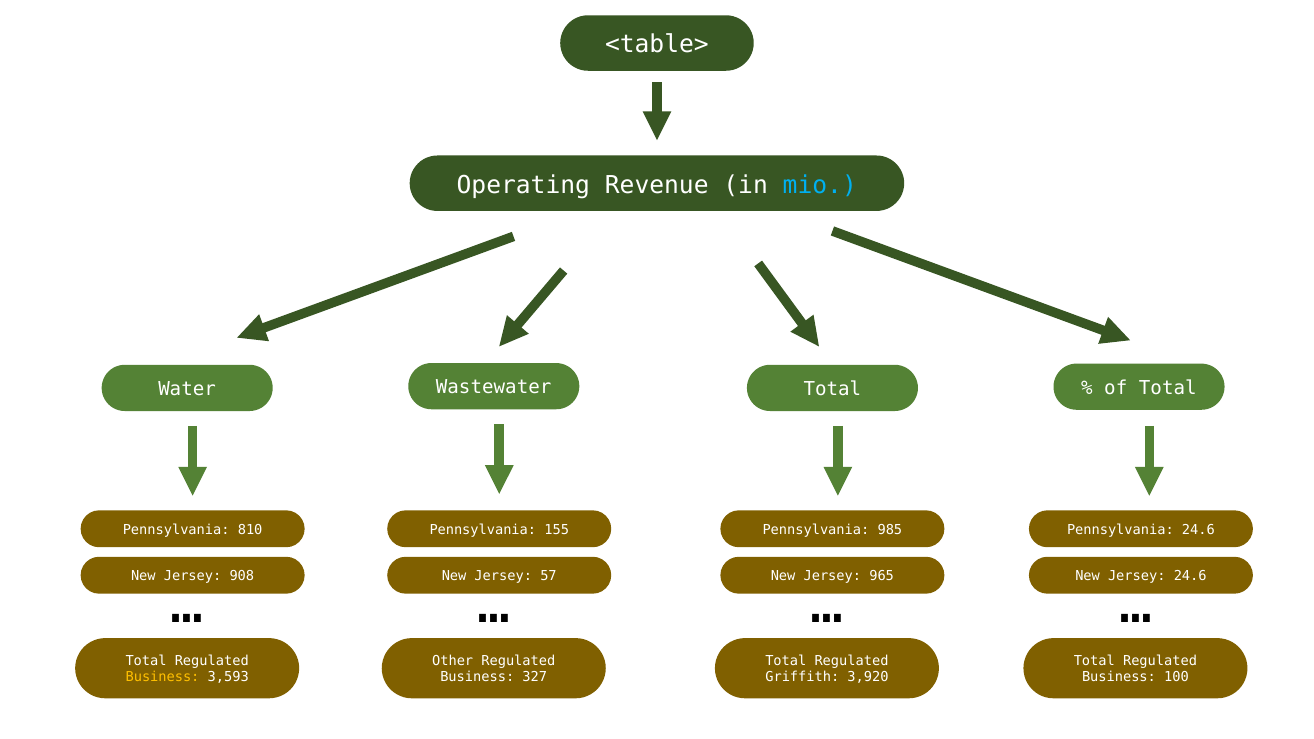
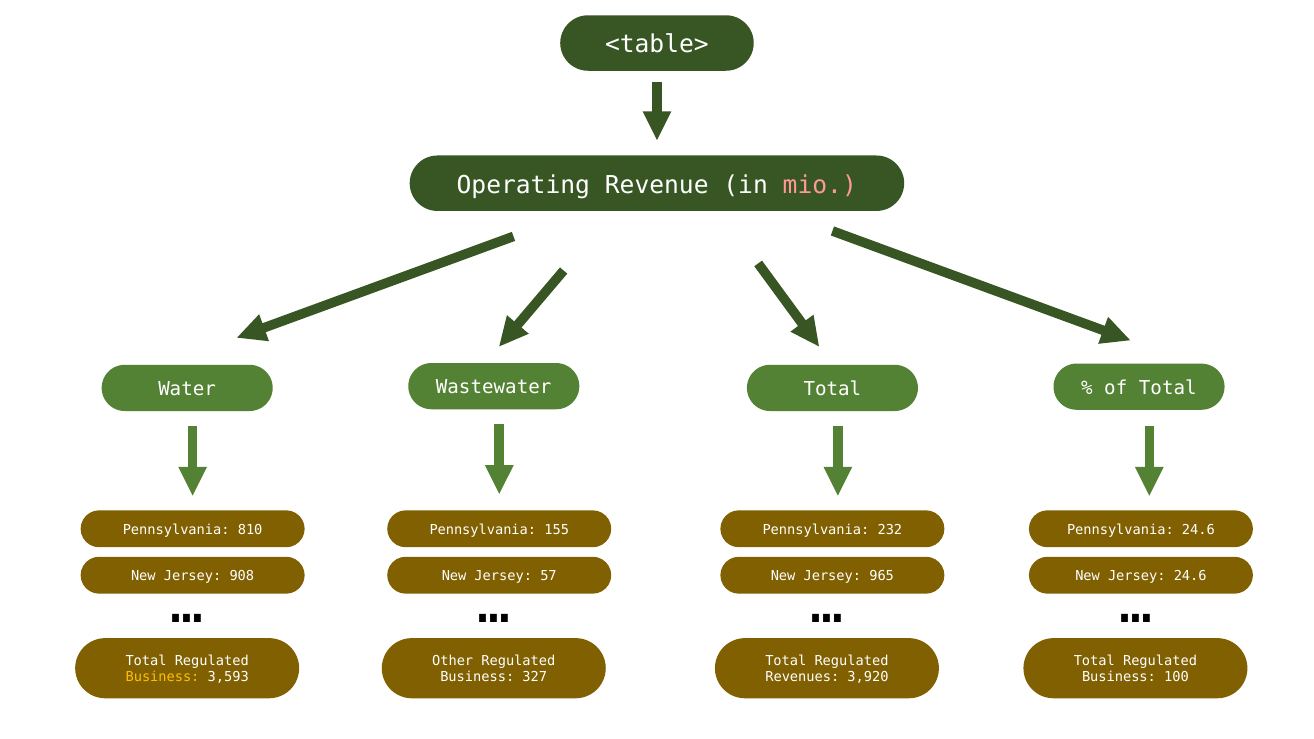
mio colour: light blue -> pink (820, 185)
985: 985 -> 232 (890, 530)
Griffith: Griffith -> Revenues (802, 677)
